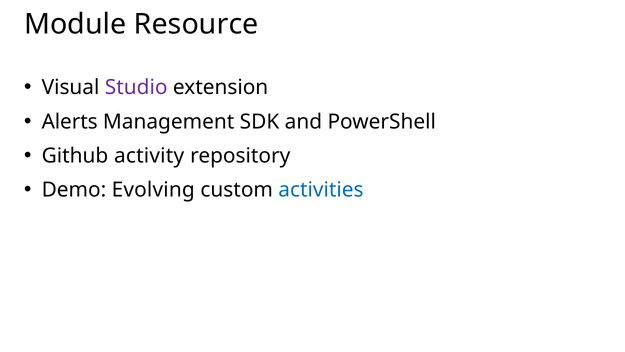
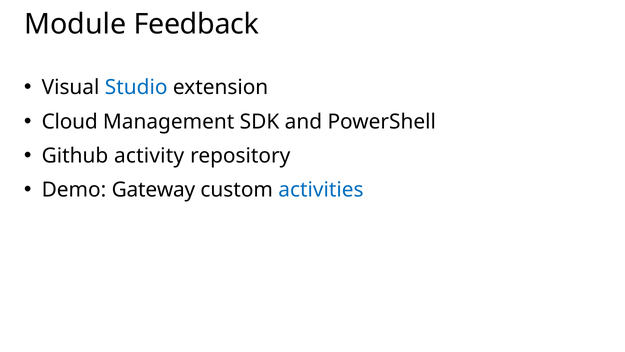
Resource: Resource -> Feedback (196, 24)
Studio colour: purple -> blue (136, 87)
Alerts: Alerts -> Cloud (70, 122)
Evolving: Evolving -> Gateway (153, 190)
